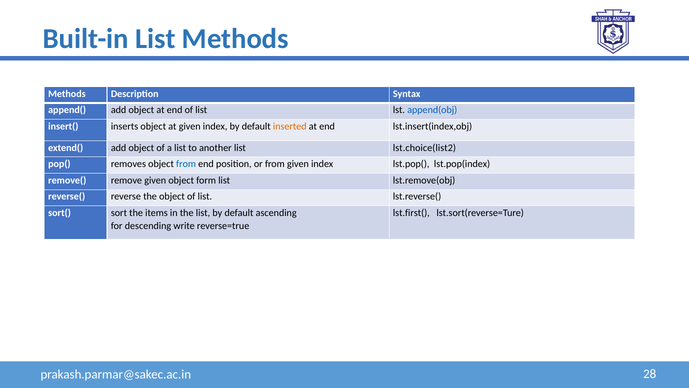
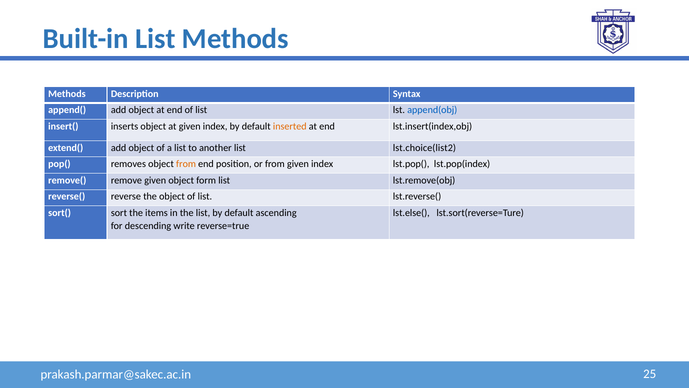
from colour: blue -> orange (186, 164)
lst.first(: lst.first( -> lst.else( (411, 213)
28: 28 -> 25 (650, 373)
